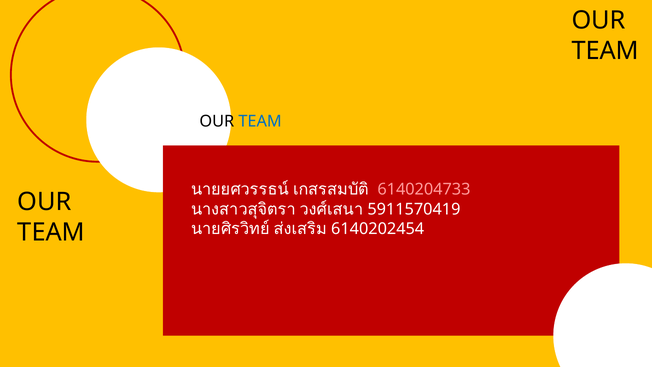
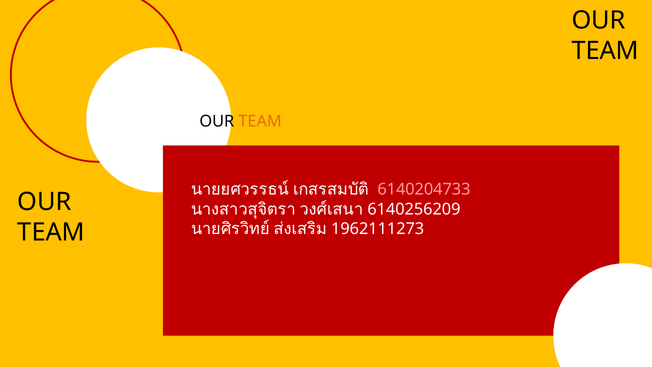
TEAM colour: blue -> orange (260, 121)
5911570419: 5911570419 -> 6140256209 (414, 209)
6140202454: 6140202454 -> 1962111273 (378, 229)
